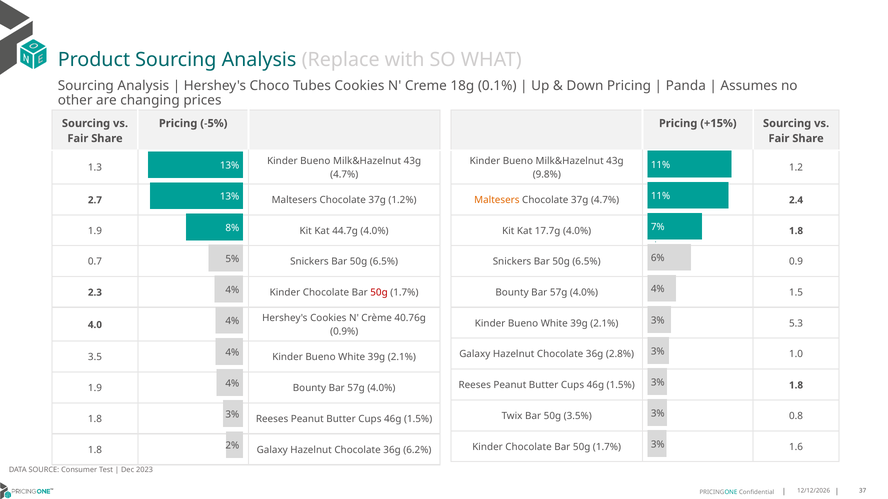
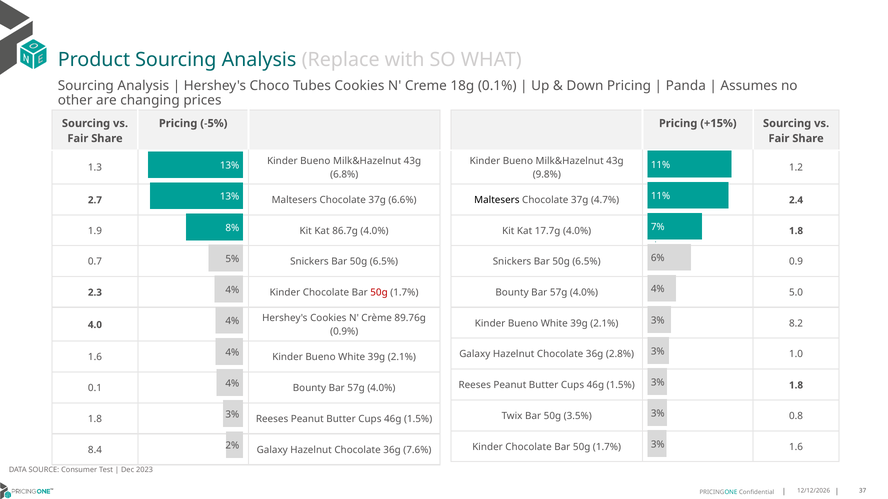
4.7%: 4.7% -> 6.8% (344, 175)
Maltesers colour: orange -> black (497, 200)
1.2%: 1.2% -> 6.6% (403, 200)
44.7g: 44.7g -> 86.7g (345, 231)
1.5: 1.5 -> 5.0 (796, 293)
40.76g: 40.76g -> 89.76g (410, 318)
5.3: 5.3 -> 8.2 (796, 324)
3.5: 3.5 -> 1.6 (95, 358)
1.9: 1.9 -> 0.1 (95, 388)
1.8: 1.8 -> 8.4 (95, 450)
6.2%: 6.2% -> 7.6% (417, 450)
